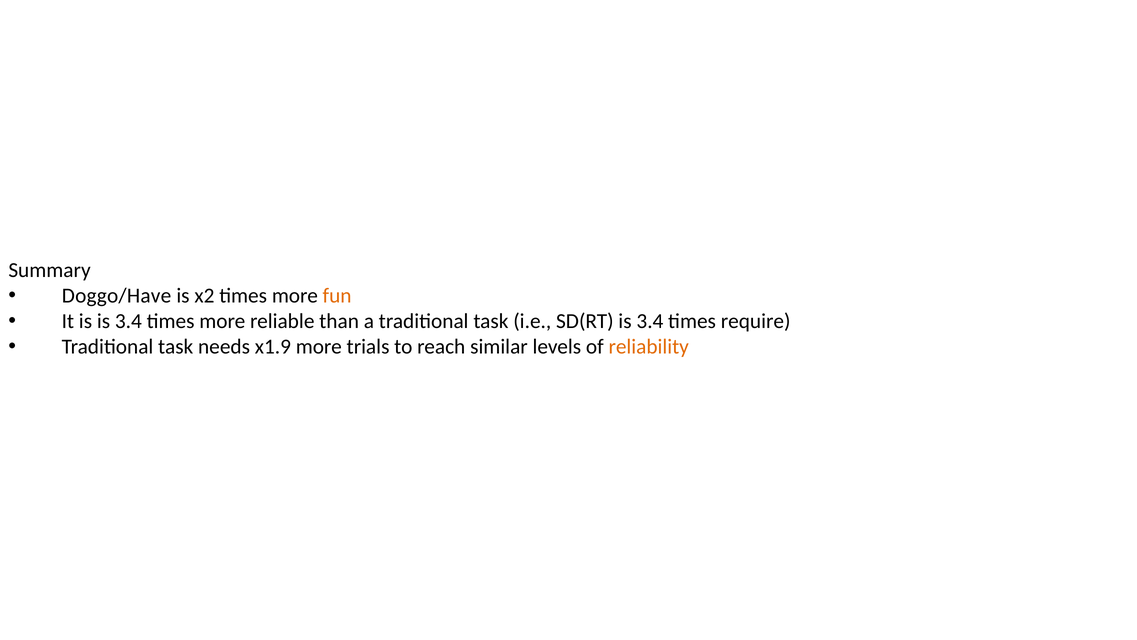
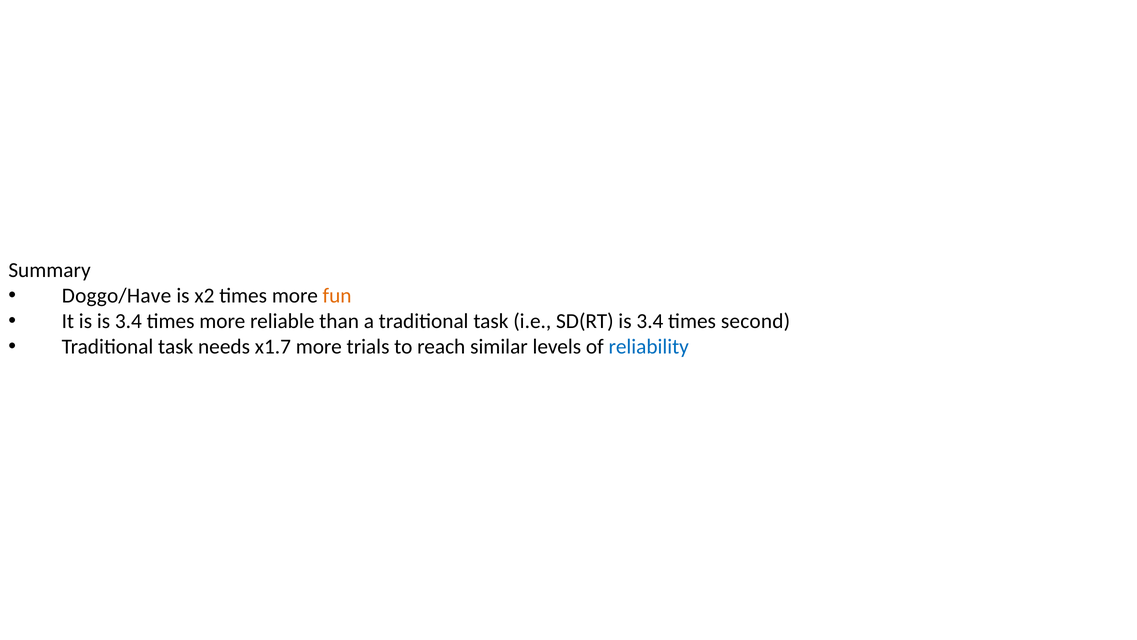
require: require -> second (756, 321)
x1.9: x1.9 -> x1.7 (273, 347)
reliability colour: orange -> blue (649, 347)
